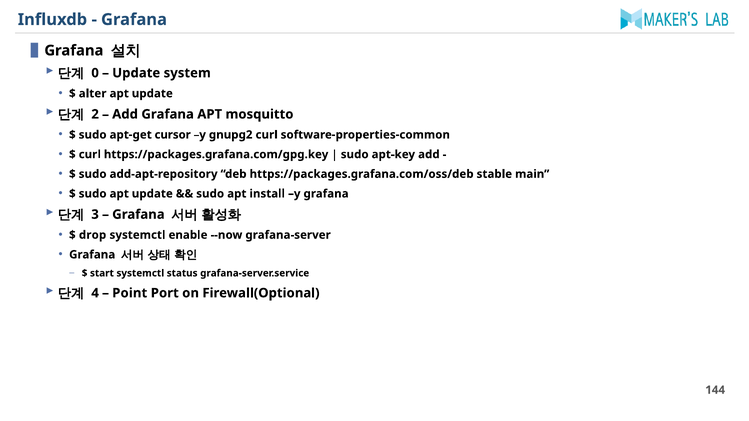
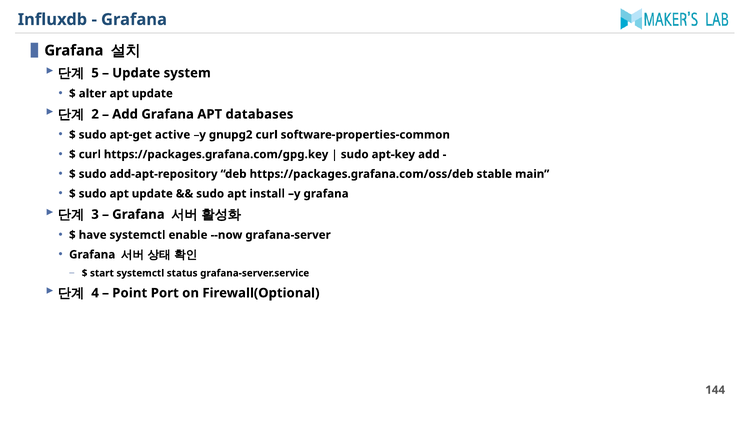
0: 0 -> 5 (95, 73)
mosquitto: mosquitto -> databases (259, 114)
cursor: cursor -> active (173, 135)
drop: drop -> have (93, 235)
